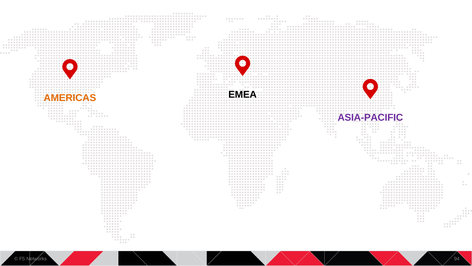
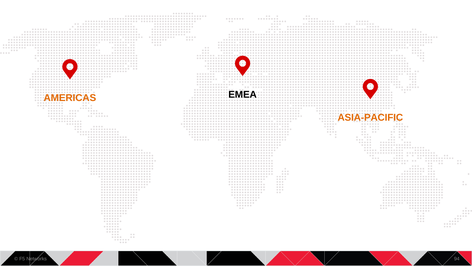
ASIA-PACIFIC colour: purple -> orange (370, 117)
